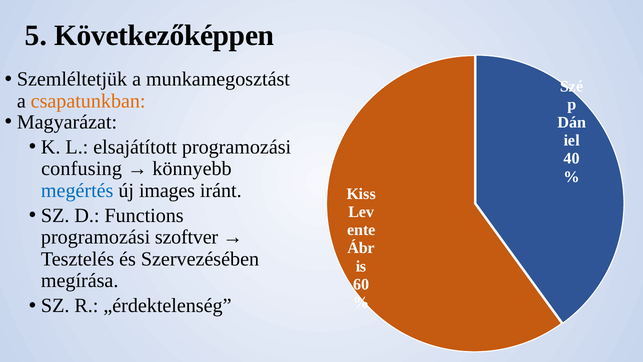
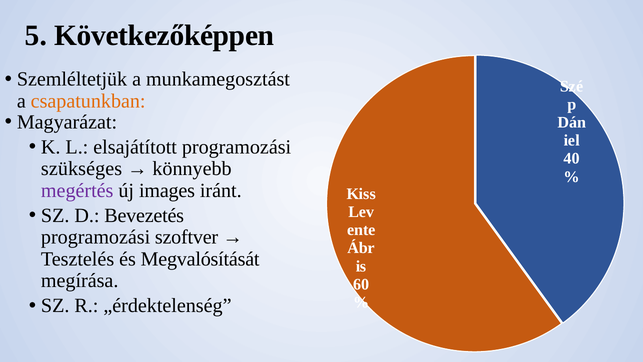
confusing: confusing -> szükséges (82, 169)
megértés colour: blue -> purple (77, 190)
Functions: Functions -> Bevezetés (144, 215)
Szervezésében: Szervezésében -> Megvalósítását (200, 259)
